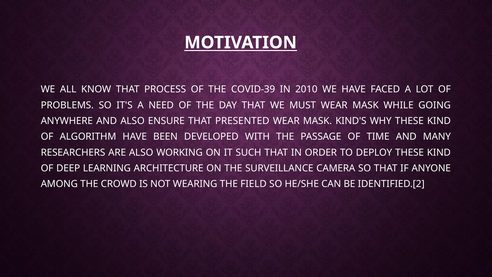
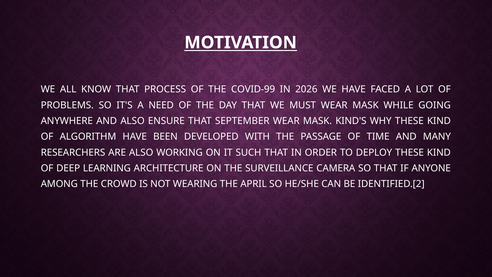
COVID-39: COVID-39 -> COVID-99 (253, 89)
2010: 2010 -> 2026 (306, 89)
PRESENTED: PRESENTED -> SEPTEMBER (242, 121)
FIELD: FIELD -> APRIL (254, 184)
